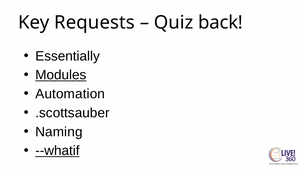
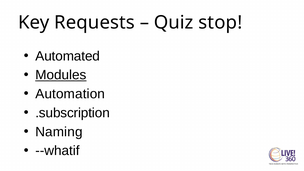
back: back -> stop (220, 22)
Essentially: Essentially -> Automated (68, 56)
.scottsauber: .scottsauber -> .subscription (73, 113)
--whatif underline: present -> none (57, 151)
